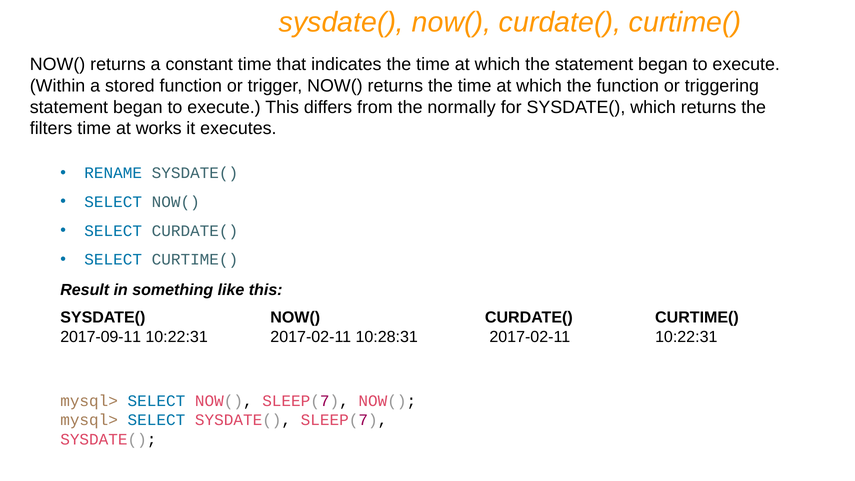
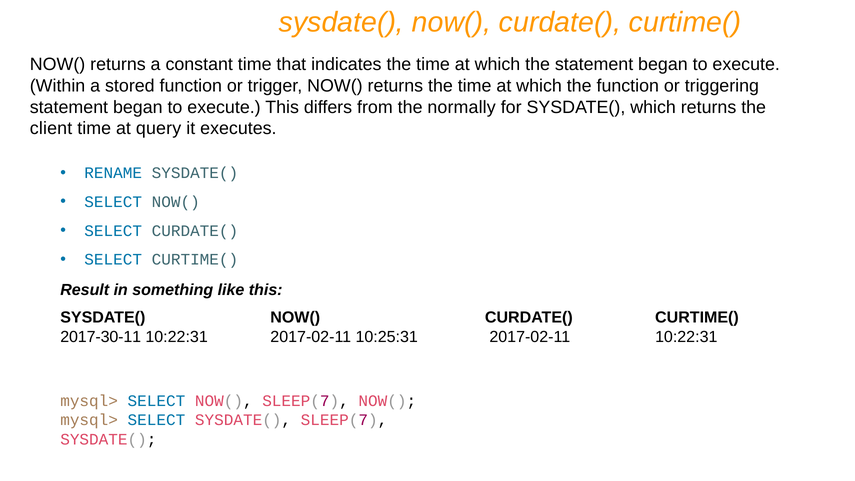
filters: filters -> client (51, 129)
works: works -> query (159, 129)
2017-09-11: 2017-09-11 -> 2017-30-11 (101, 337)
10:28:31: 10:28:31 -> 10:25:31 (387, 337)
